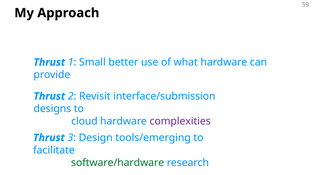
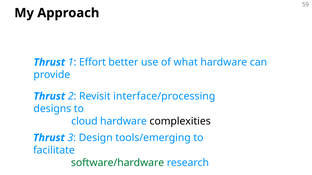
Small: Small -> Effort (92, 62)
interface/submission: interface/submission -> interface/processing (164, 97)
complexities colour: purple -> black (180, 121)
